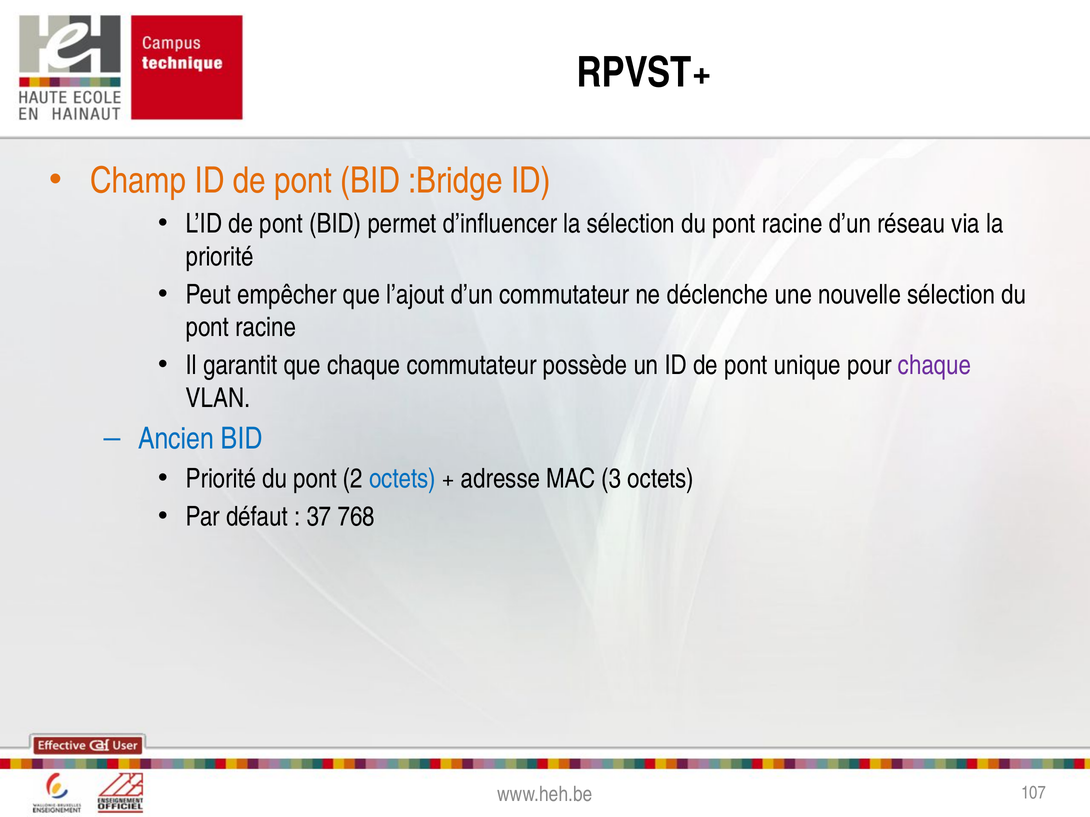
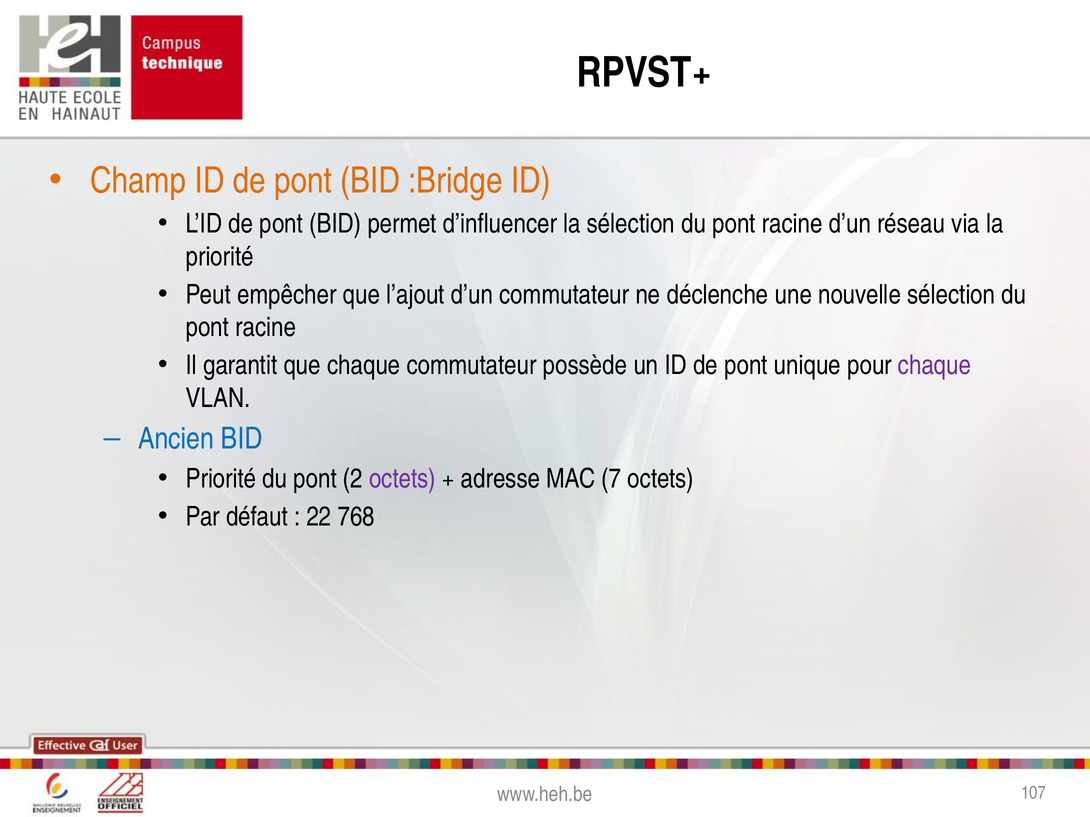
octets colour: blue -> purple (402, 479)
3: 3 -> 7 (611, 479)
37: 37 -> 22 (319, 517)
